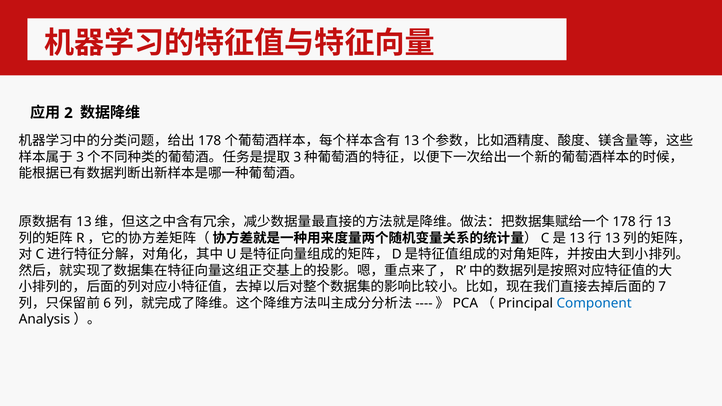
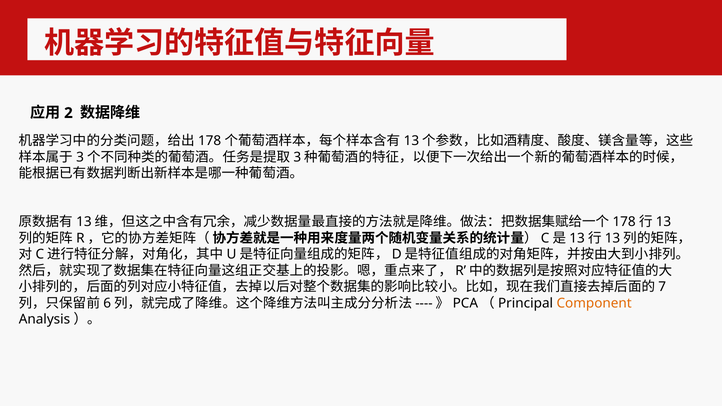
Component colour: blue -> orange (594, 303)
